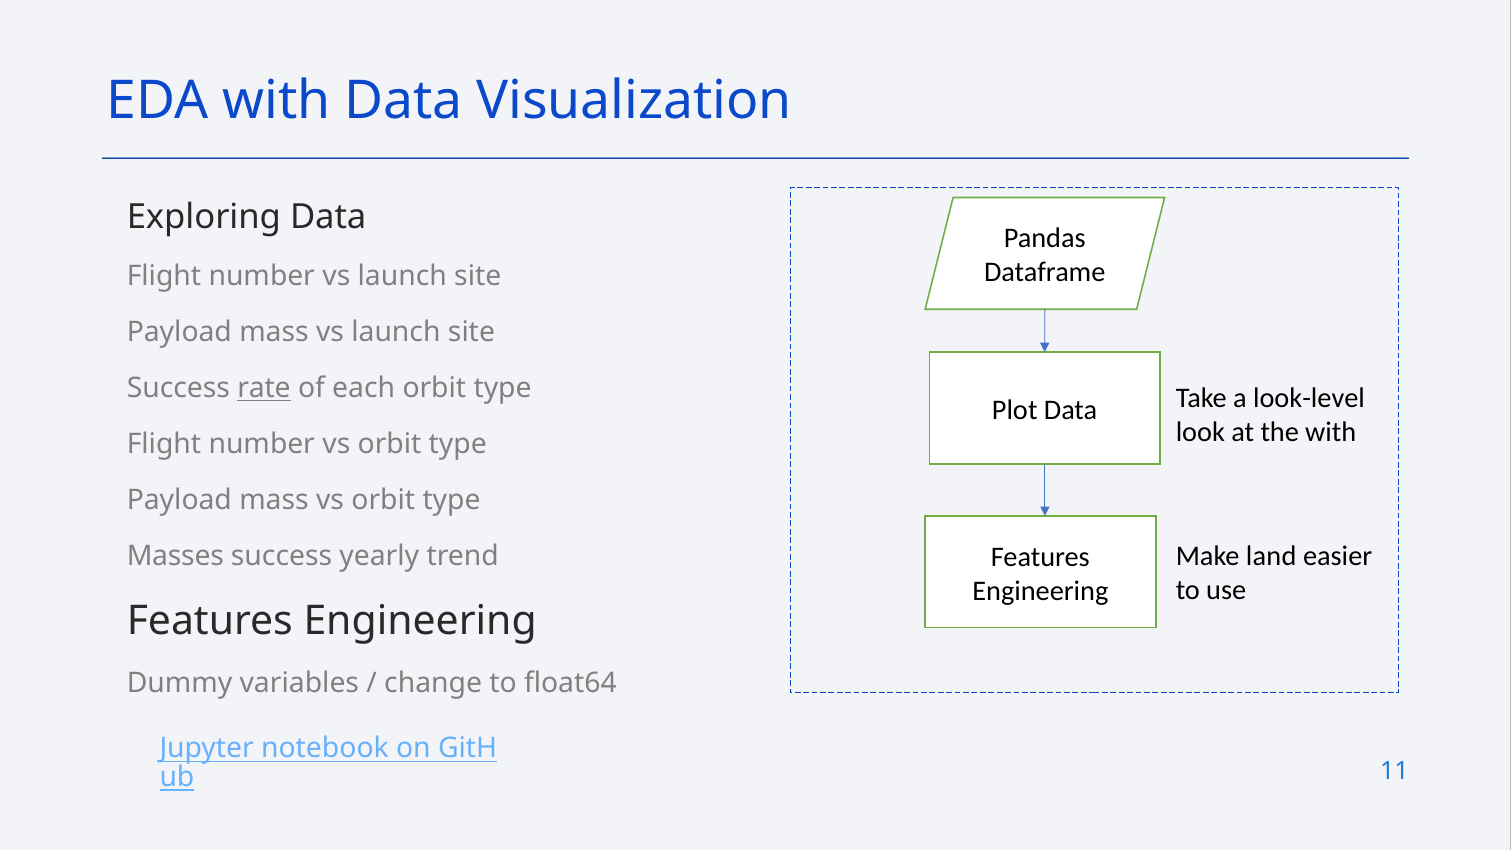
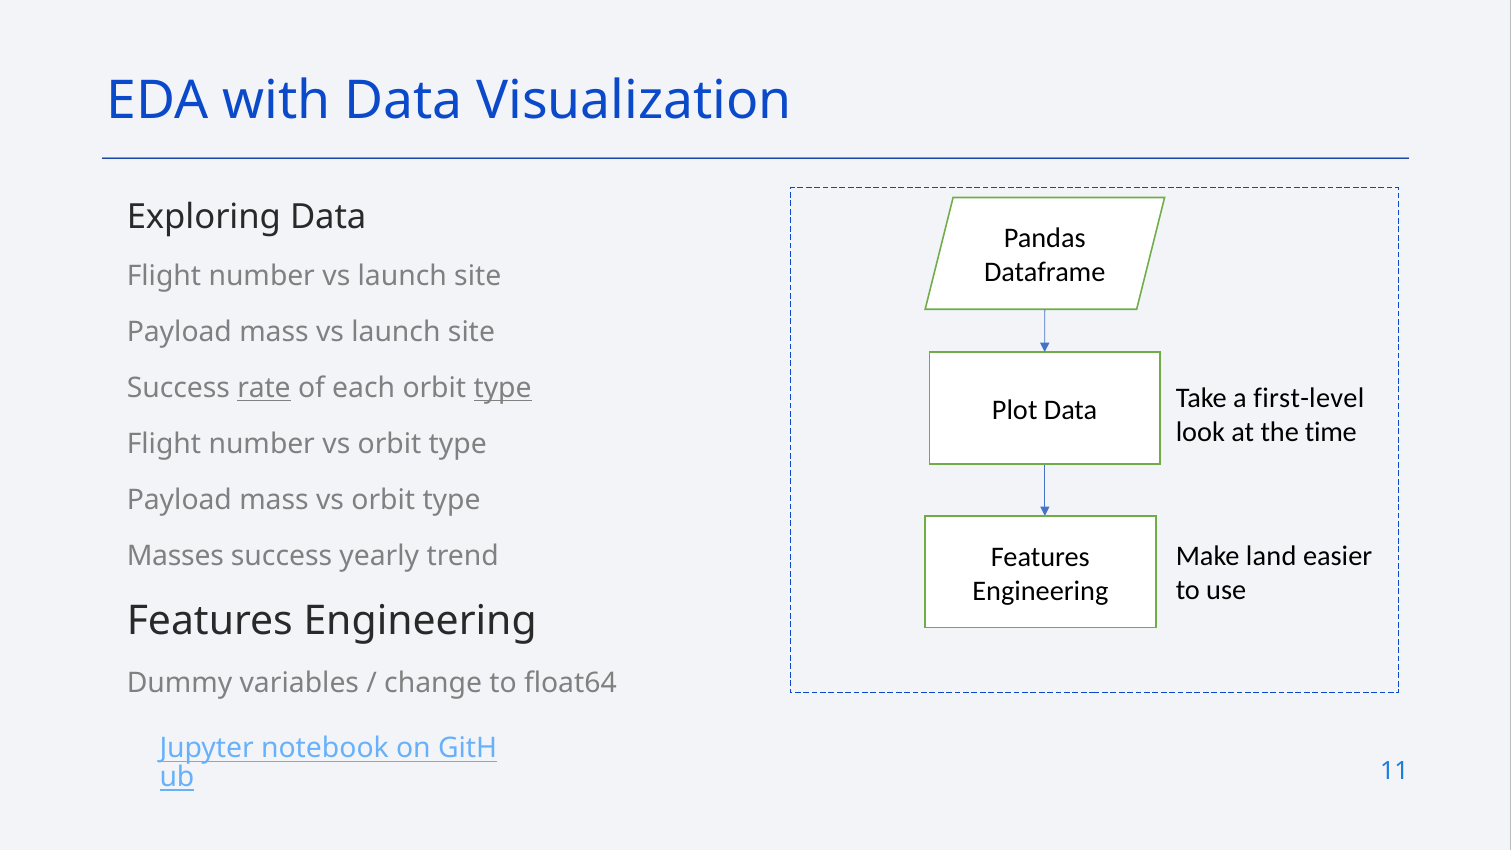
type underline: none -> present (503, 388)
look-level: look-level -> first-level (1309, 398)
the with: with -> time (1331, 432)
